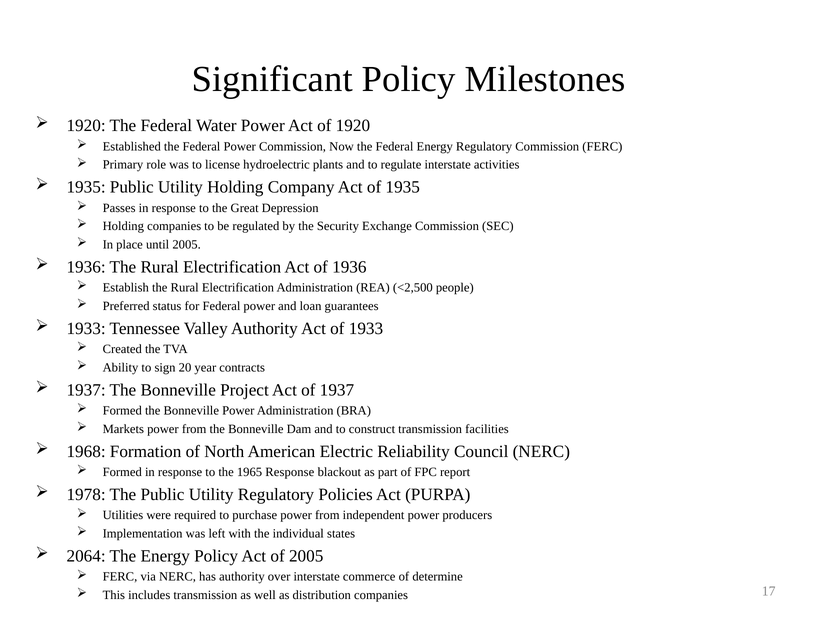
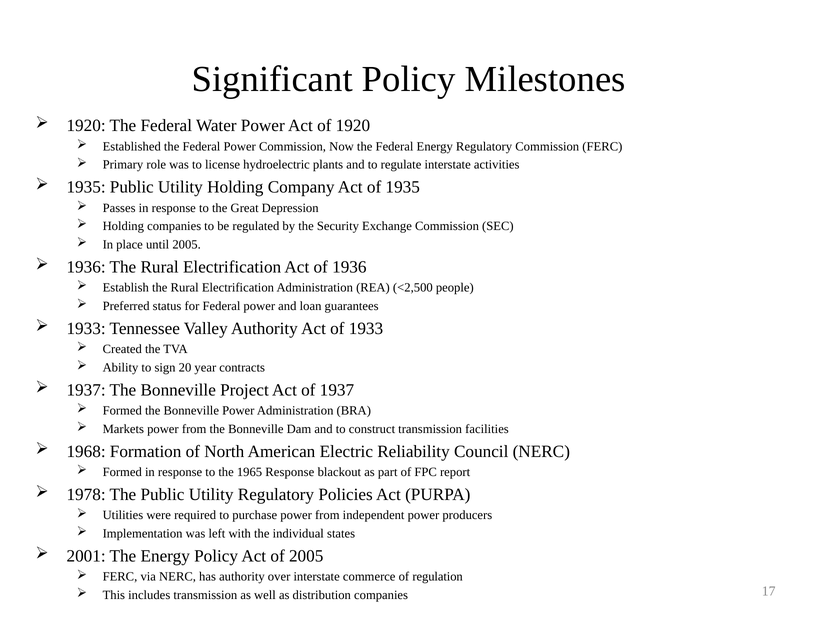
2064: 2064 -> 2001 (86, 556)
determine: determine -> regulation (438, 577)
